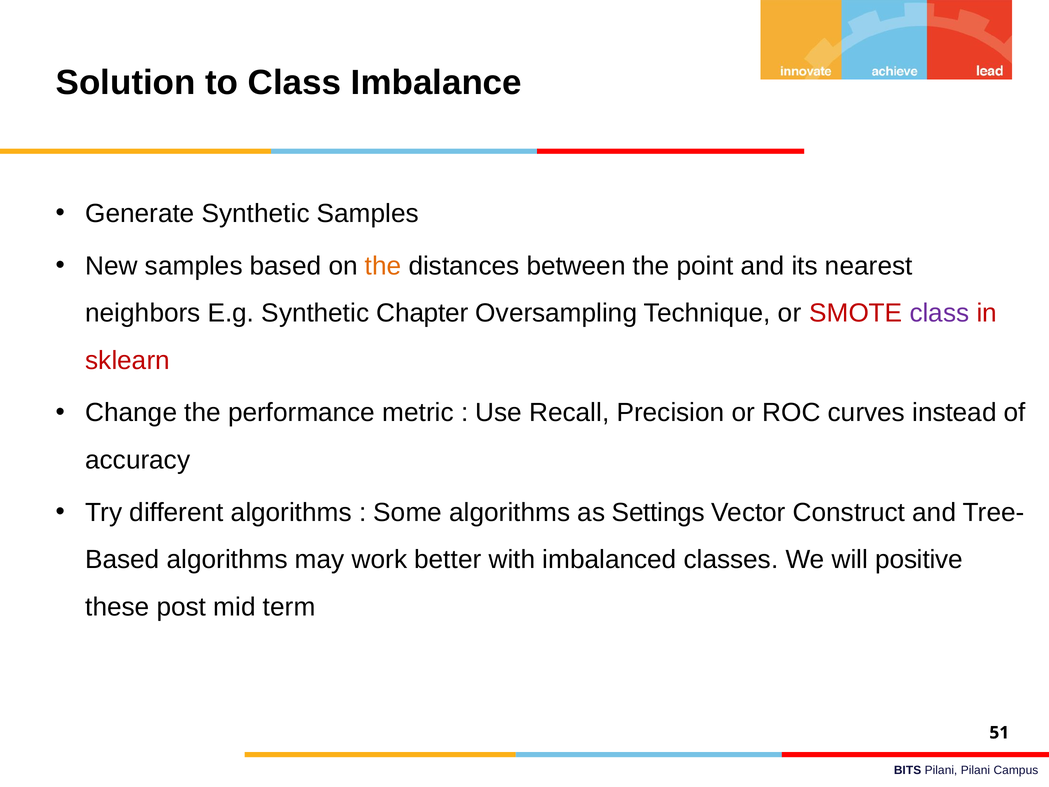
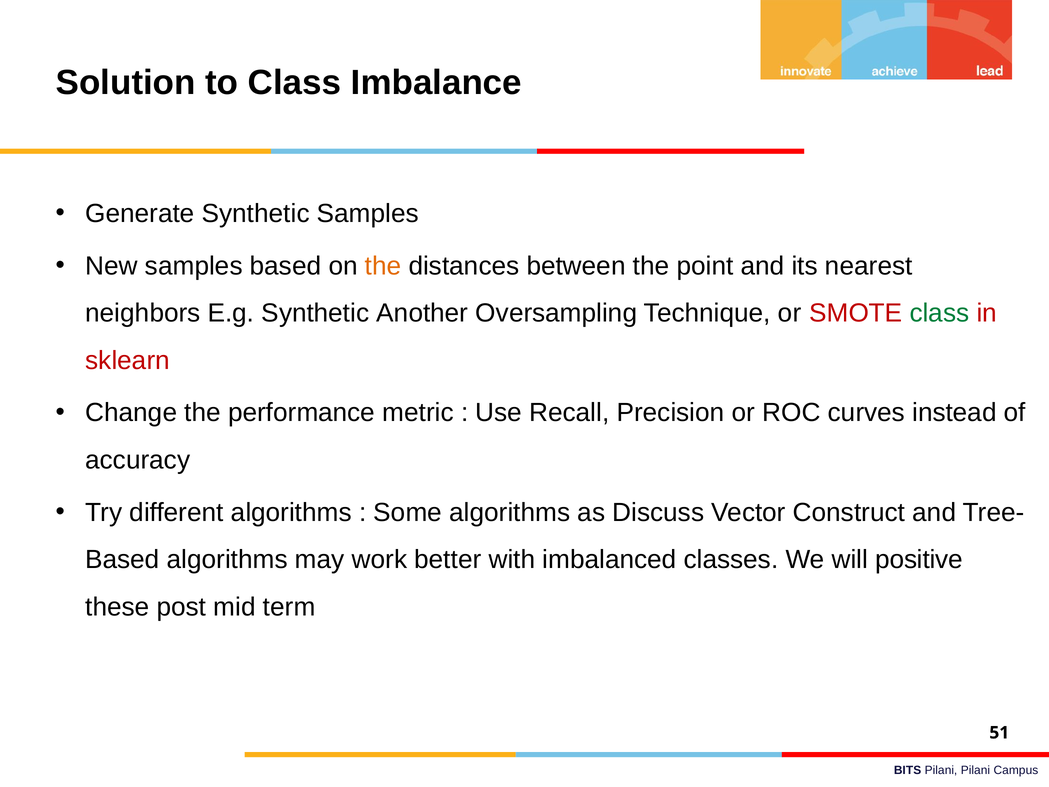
Chapter: Chapter -> Another (422, 313)
class colour: purple -> green (939, 313)
Settings: Settings -> Discuss (658, 512)
